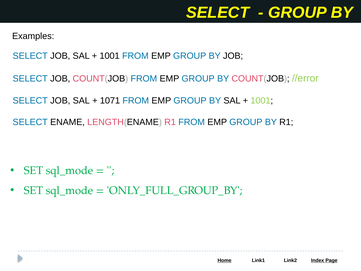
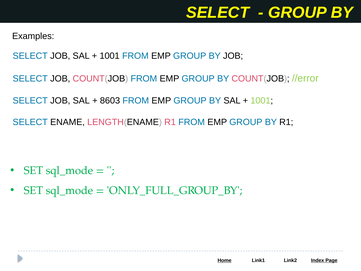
1071: 1071 -> 8603 (110, 100)
